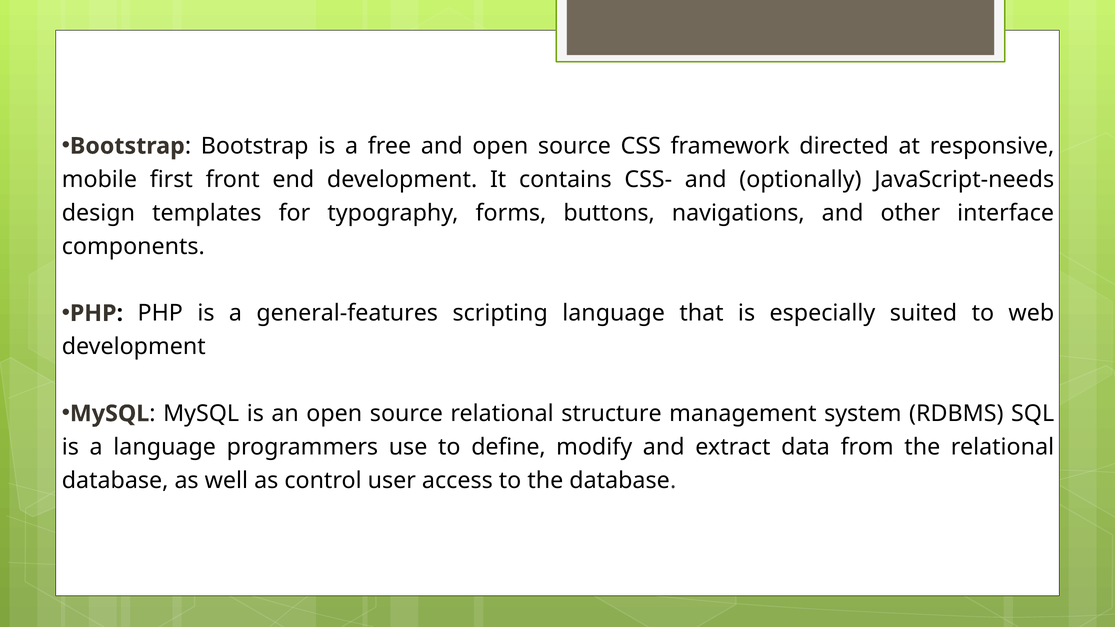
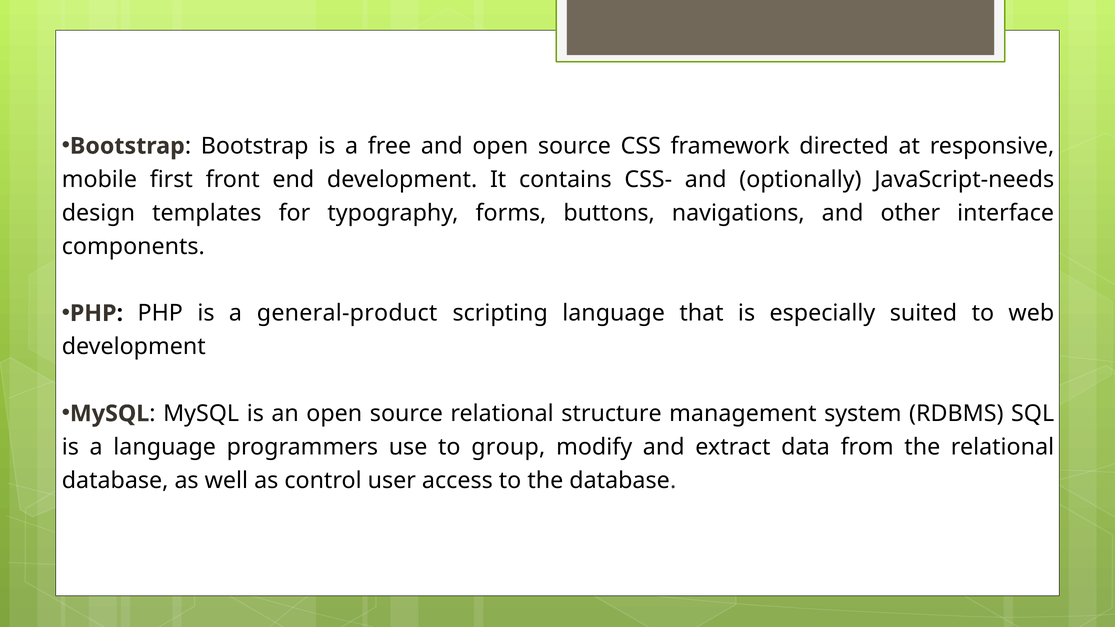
general-features: general-features -> general-product (347, 313)
define: define -> group (508, 447)
